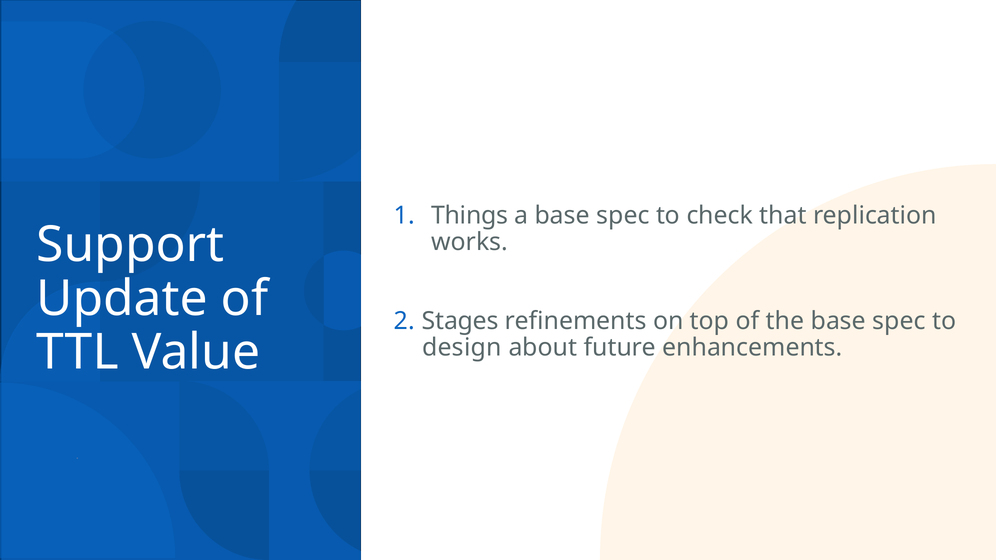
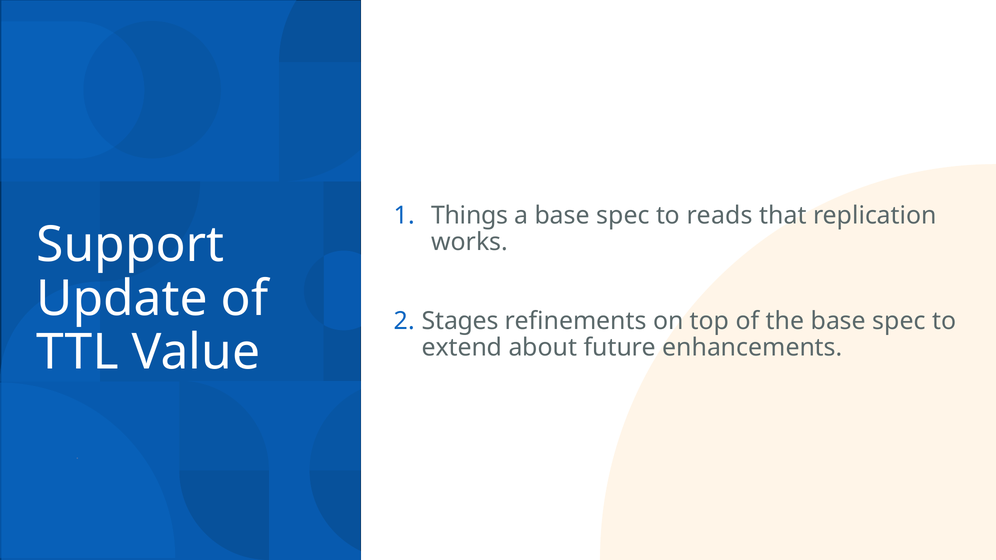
check: check -> reads (720, 215)
design: design -> extend (462, 348)
